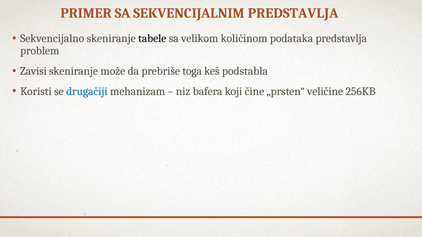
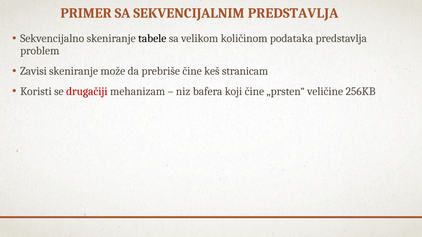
prebriše toga: toga -> čine (192, 71)
podstabla: podstabla -> stranicam (245, 71)
drugačiji colour: blue -> red (87, 91)
